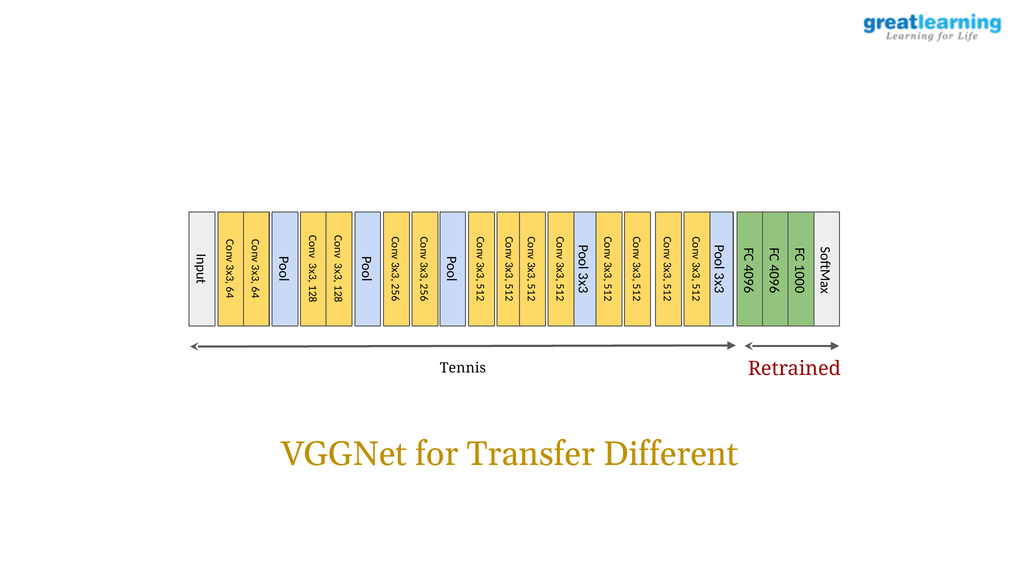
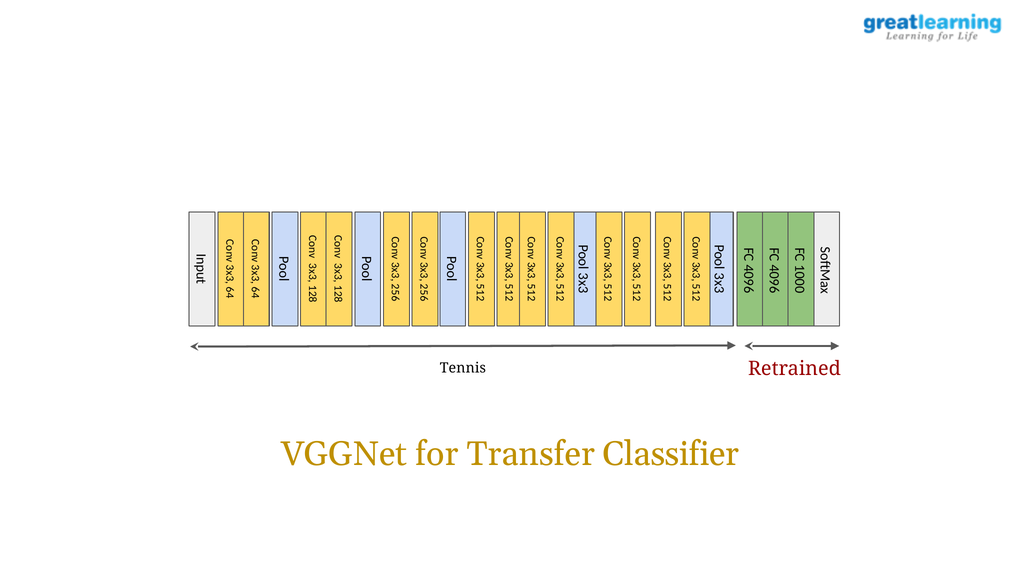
Different: Different -> Classifier (671, 454)
